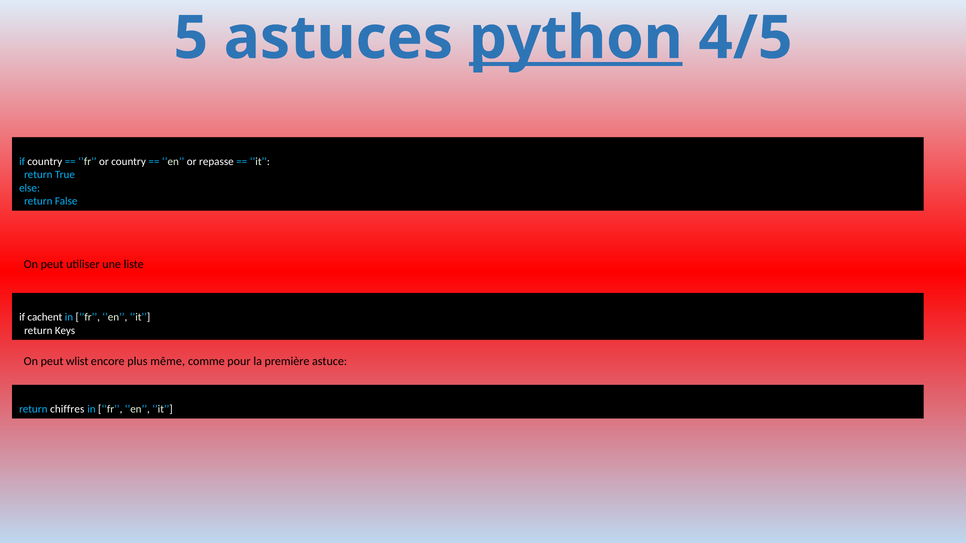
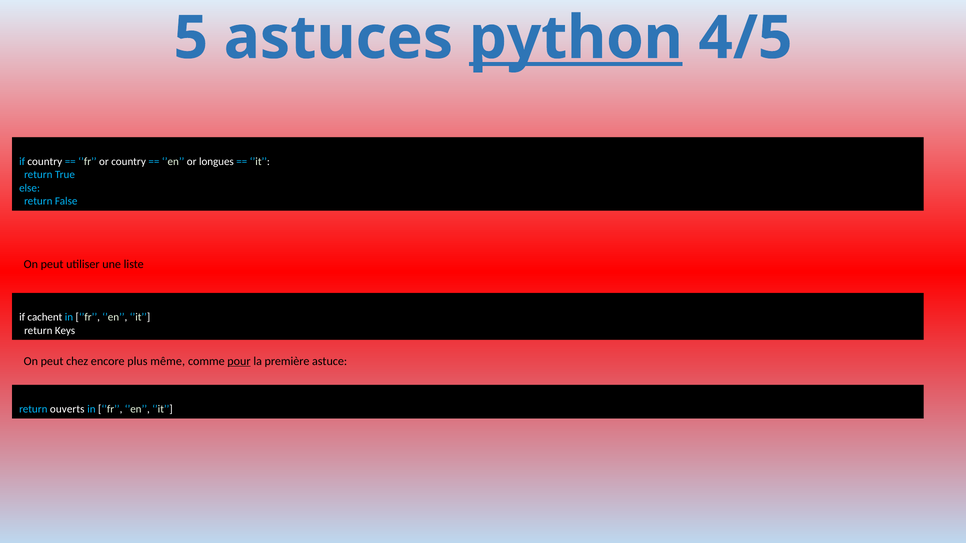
repasse: repasse -> longues (216, 162)
wlist: wlist -> chez (77, 361)
pour underline: none -> present (239, 361)
chiffres: chiffres -> ouverts (67, 409)
